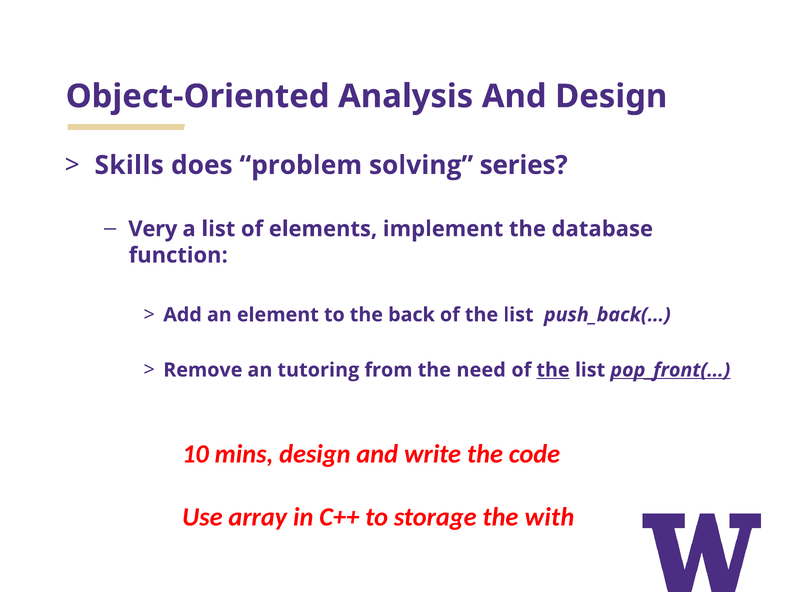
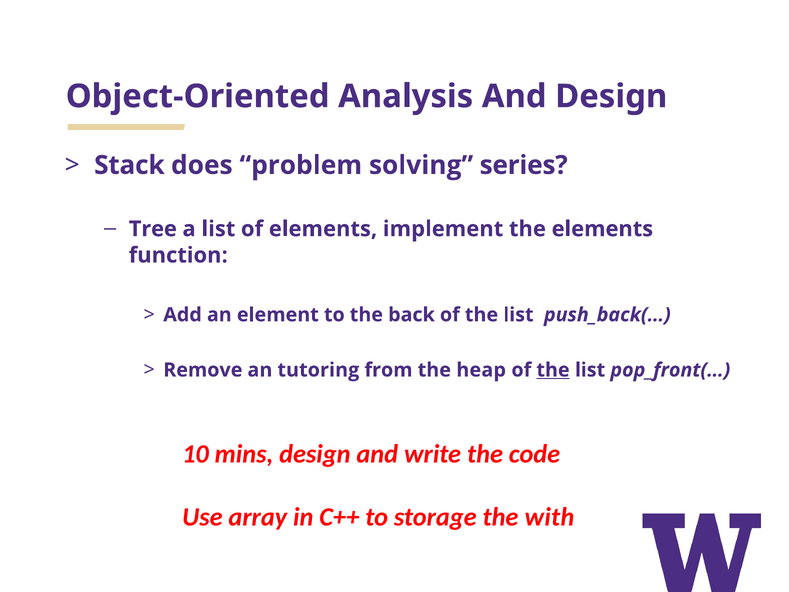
Skills: Skills -> Stack (129, 165)
Very: Very -> Tree (153, 229)
the database: database -> elements (602, 229)
need: need -> heap (481, 370)
pop_front(… underline: present -> none (670, 370)
